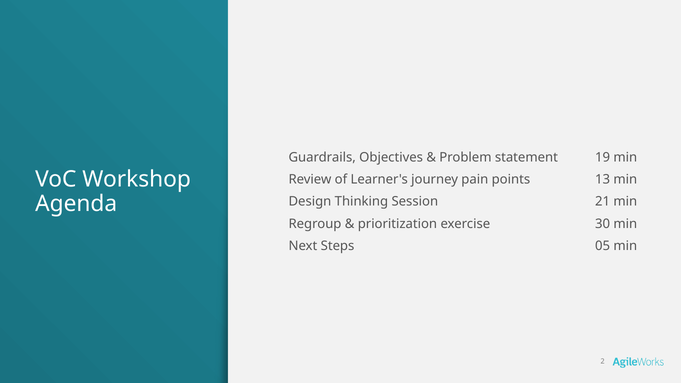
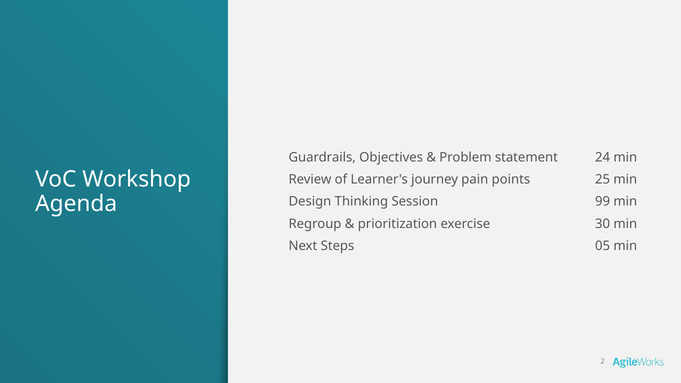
19: 19 -> 24 (603, 157)
13: 13 -> 25 (603, 179)
21: 21 -> 99 (603, 202)
